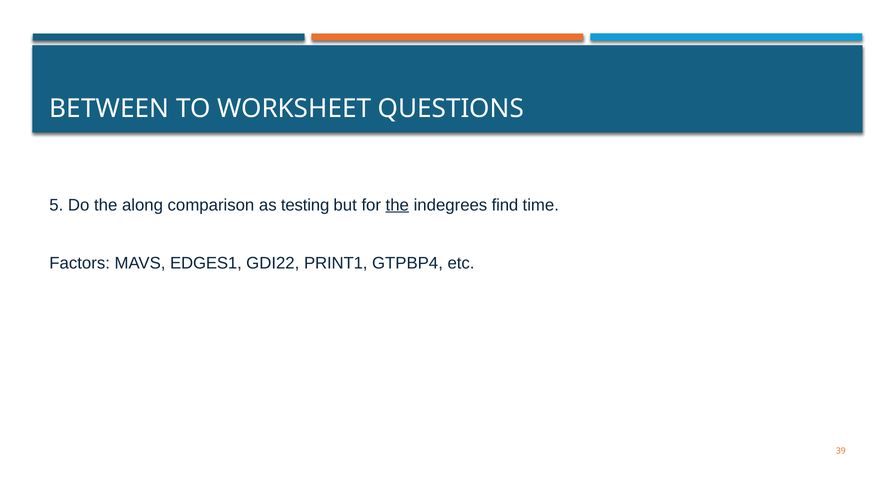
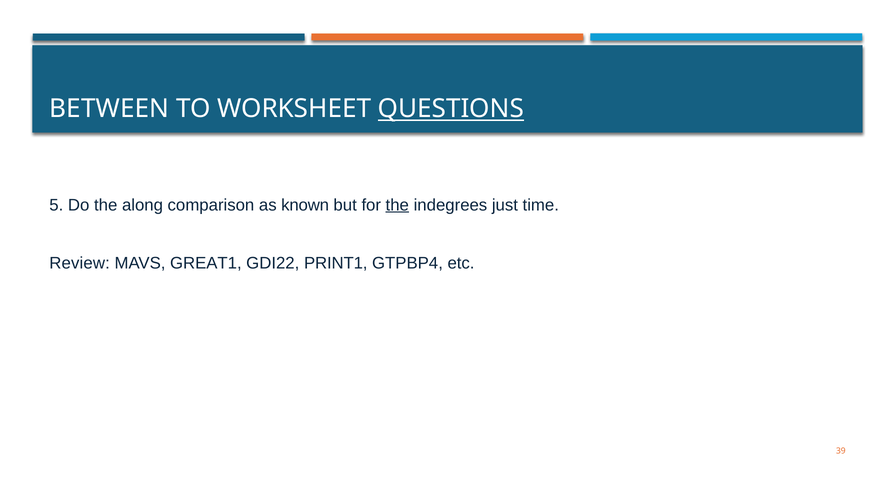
QUESTIONS underline: none -> present (451, 109)
testing: testing -> known (305, 205)
find: find -> just (505, 205)
Factors: Factors -> Review (80, 263)
EDGES1: EDGES1 -> GREAT1 (206, 263)
